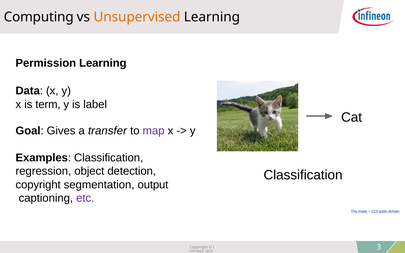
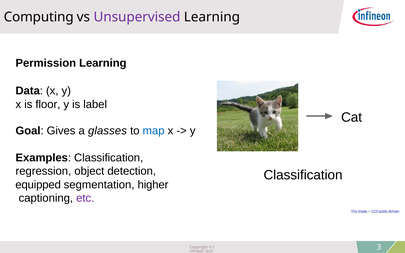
Unsupervised colour: orange -> purple (137, 17)
term: term -> floor (48, 104)
transfer: transfer -> glasses (107, 131)
map colour: purple -> blue (154, 131)
copyright: copyright -> equipped (38, 185)
output: output -> higher (153, 185)
